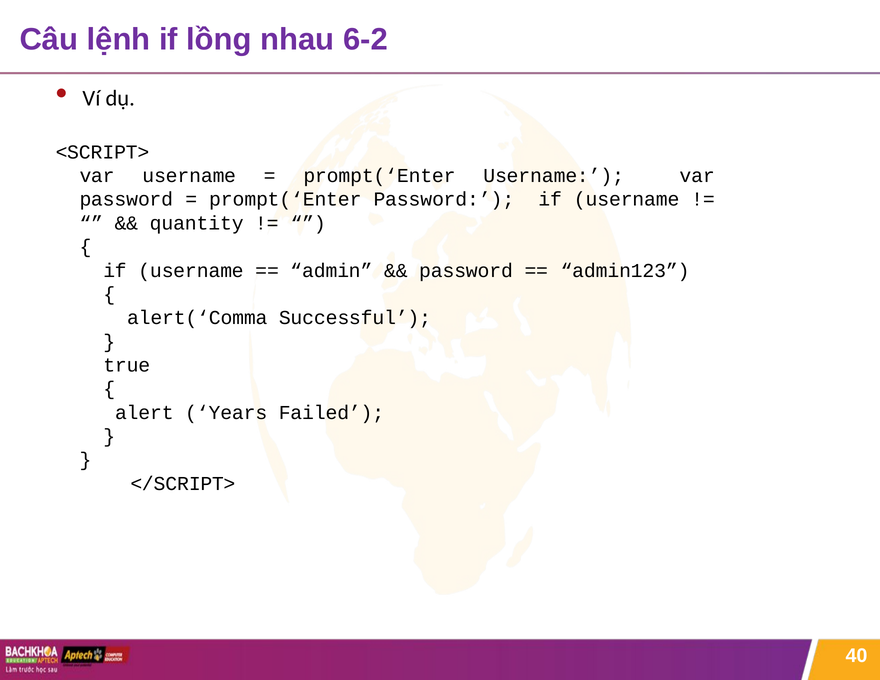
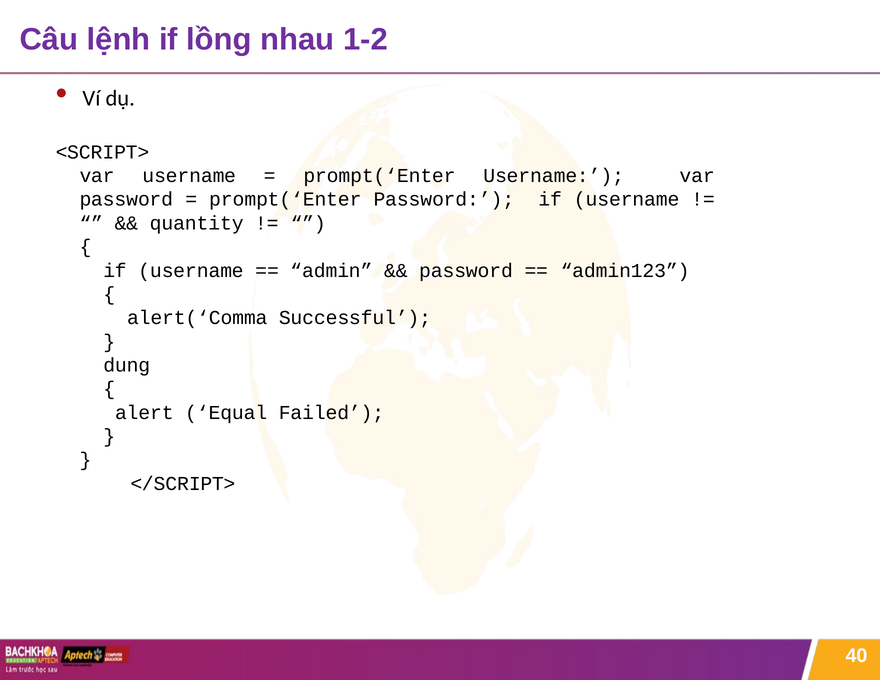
6-2: 6-2 -> 1-2 (366, 40)
true: true -> dung (127, 365)
Years: Years -> Equal (226, 413)
